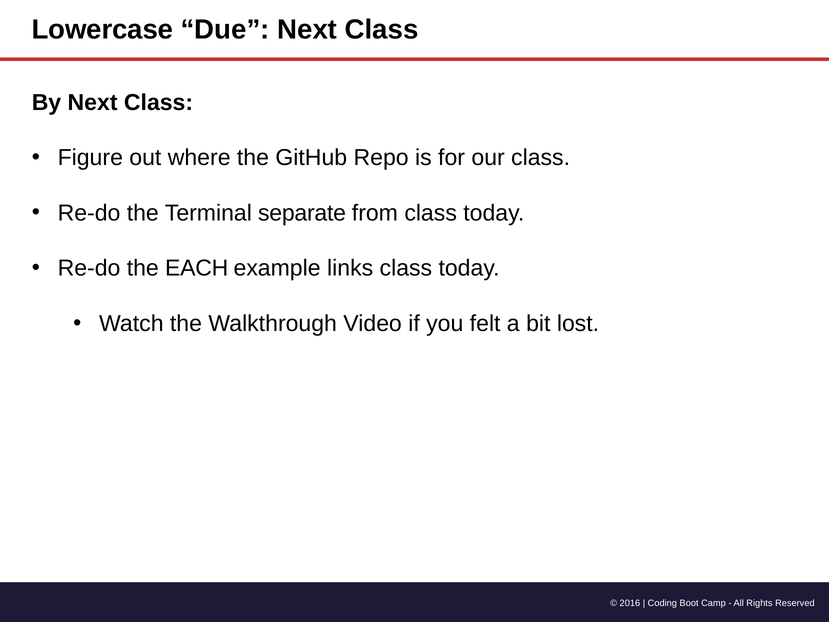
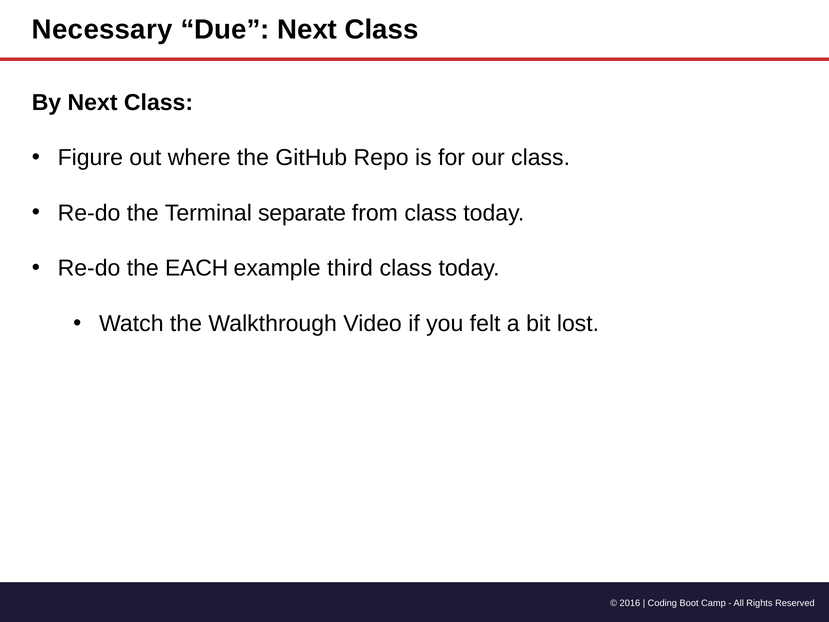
Lowercase: Lowercase -> Necessary (102, 29)
links: links -> third (350, 268)
